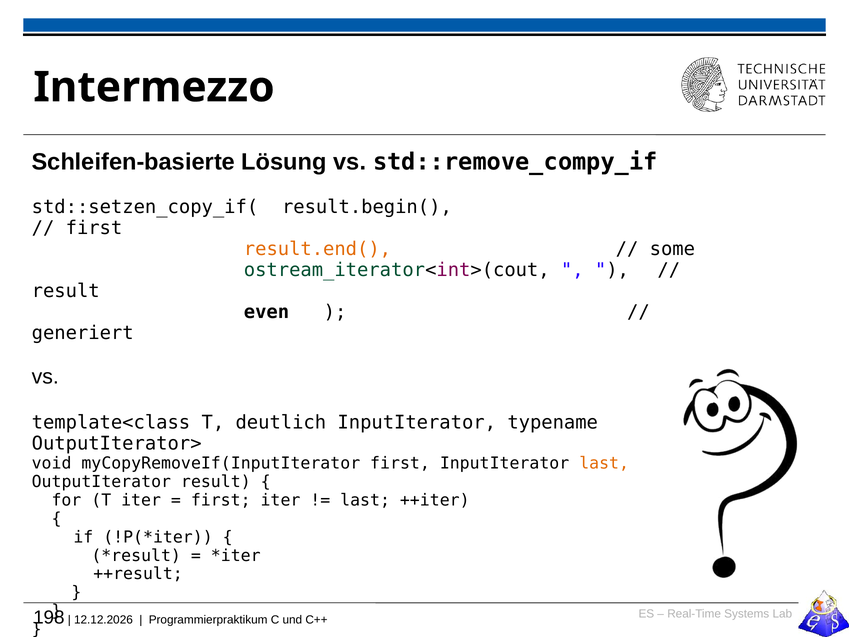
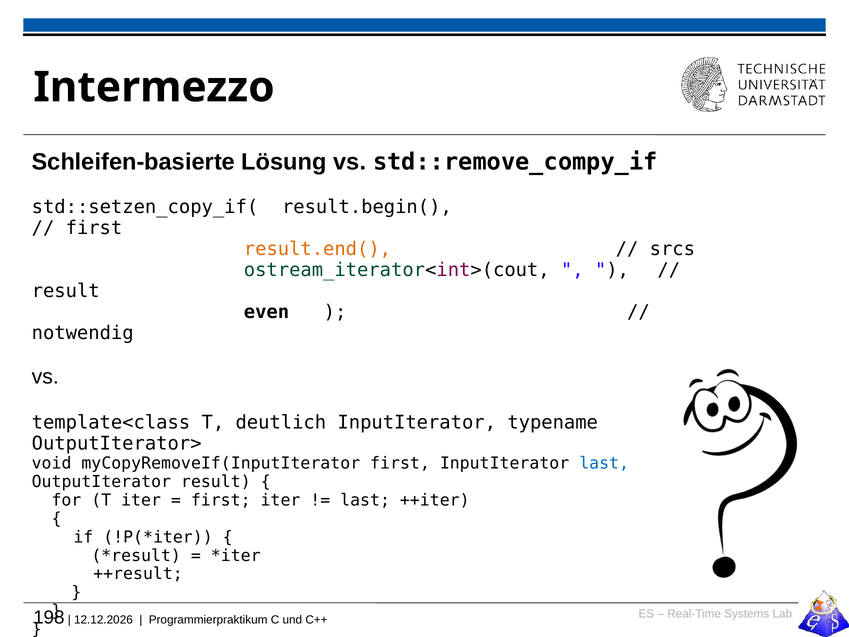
some: some -> srcs (672, 249)
generiert: generiert -> notwendig (83, 333)
last colour: orange -> blue (604, 463)
